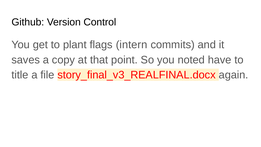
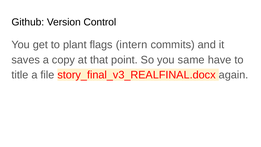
noted: noted -> same (191, 60)
